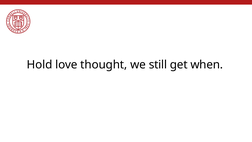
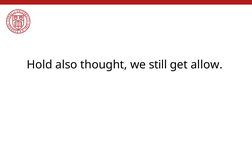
love: love -> also (66, 65)
when: when -> allow (207, 65)
